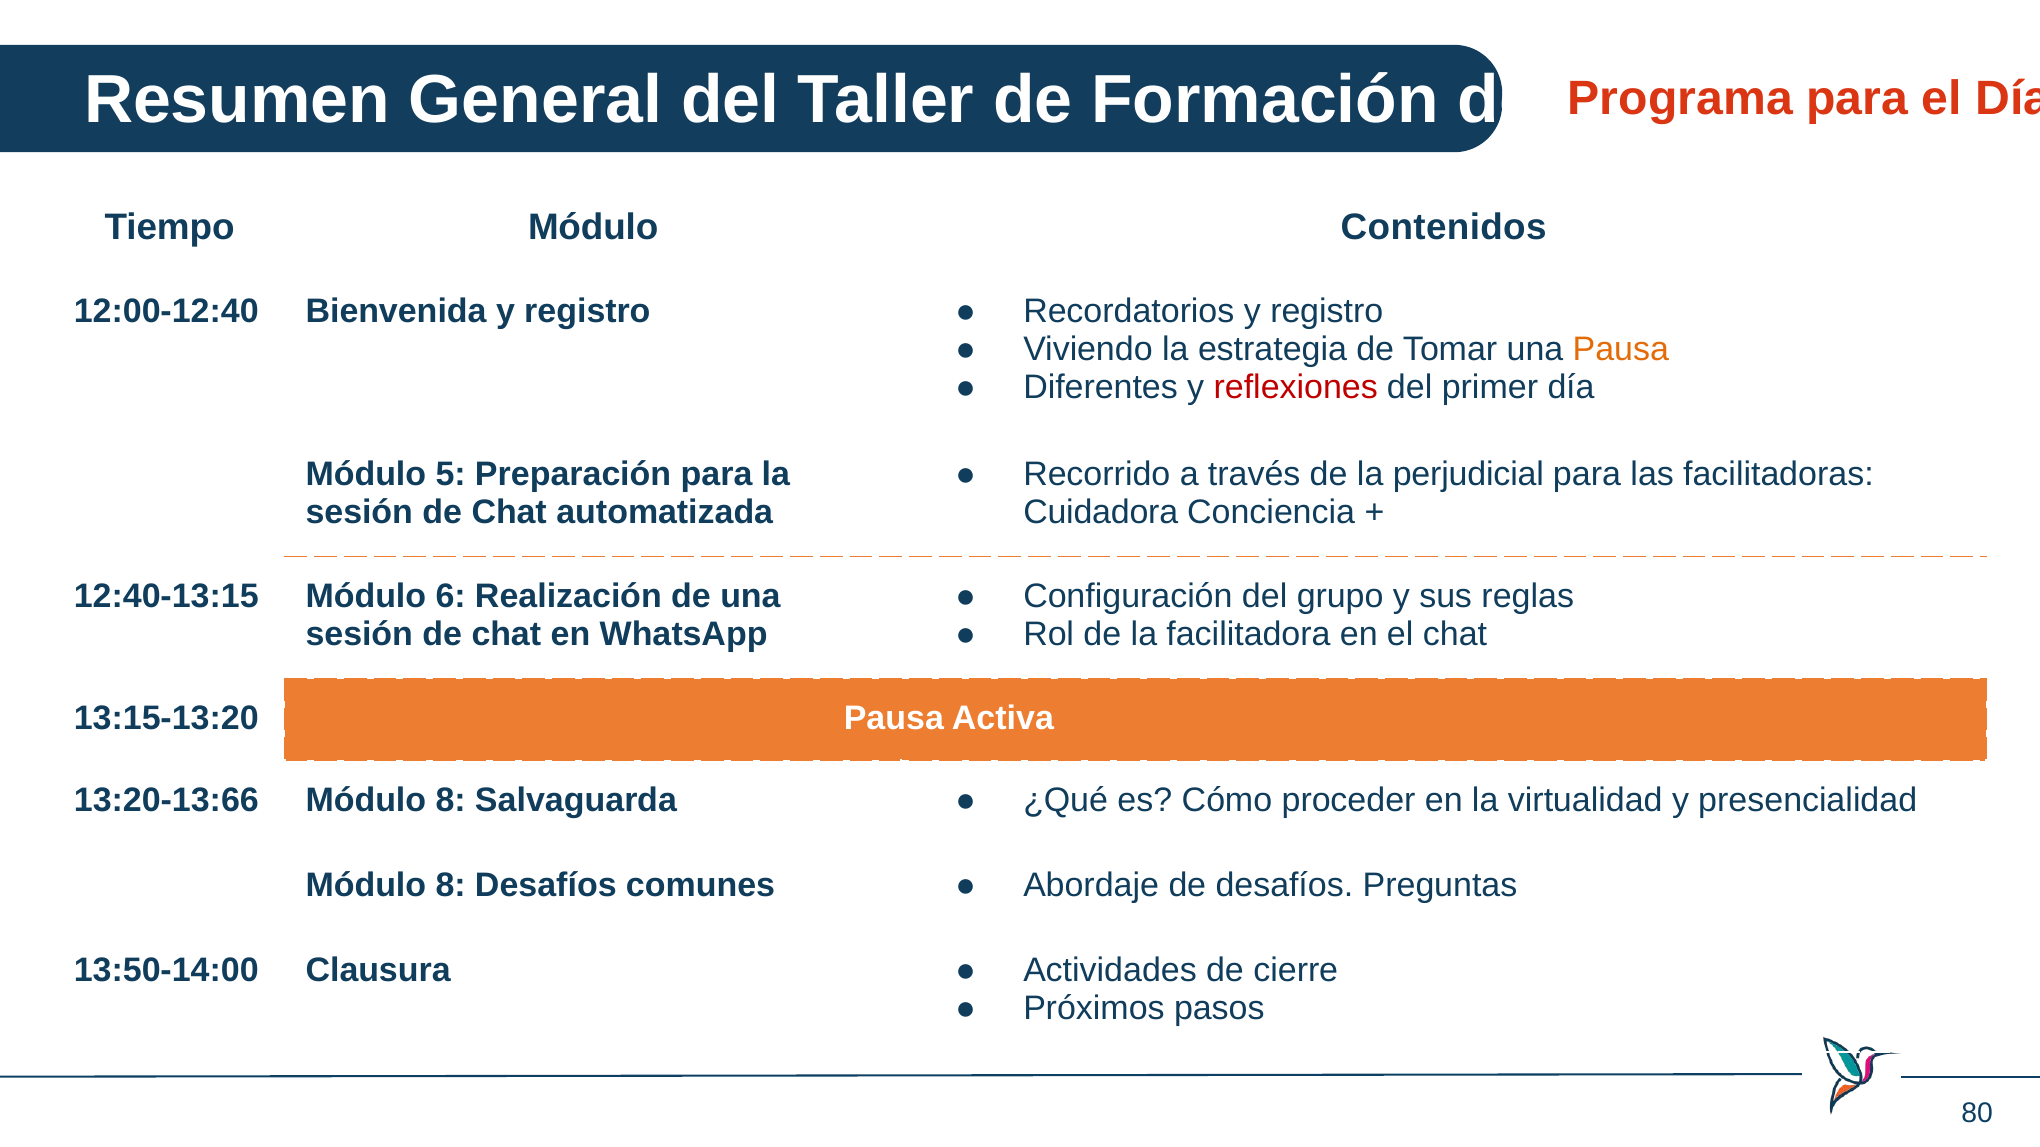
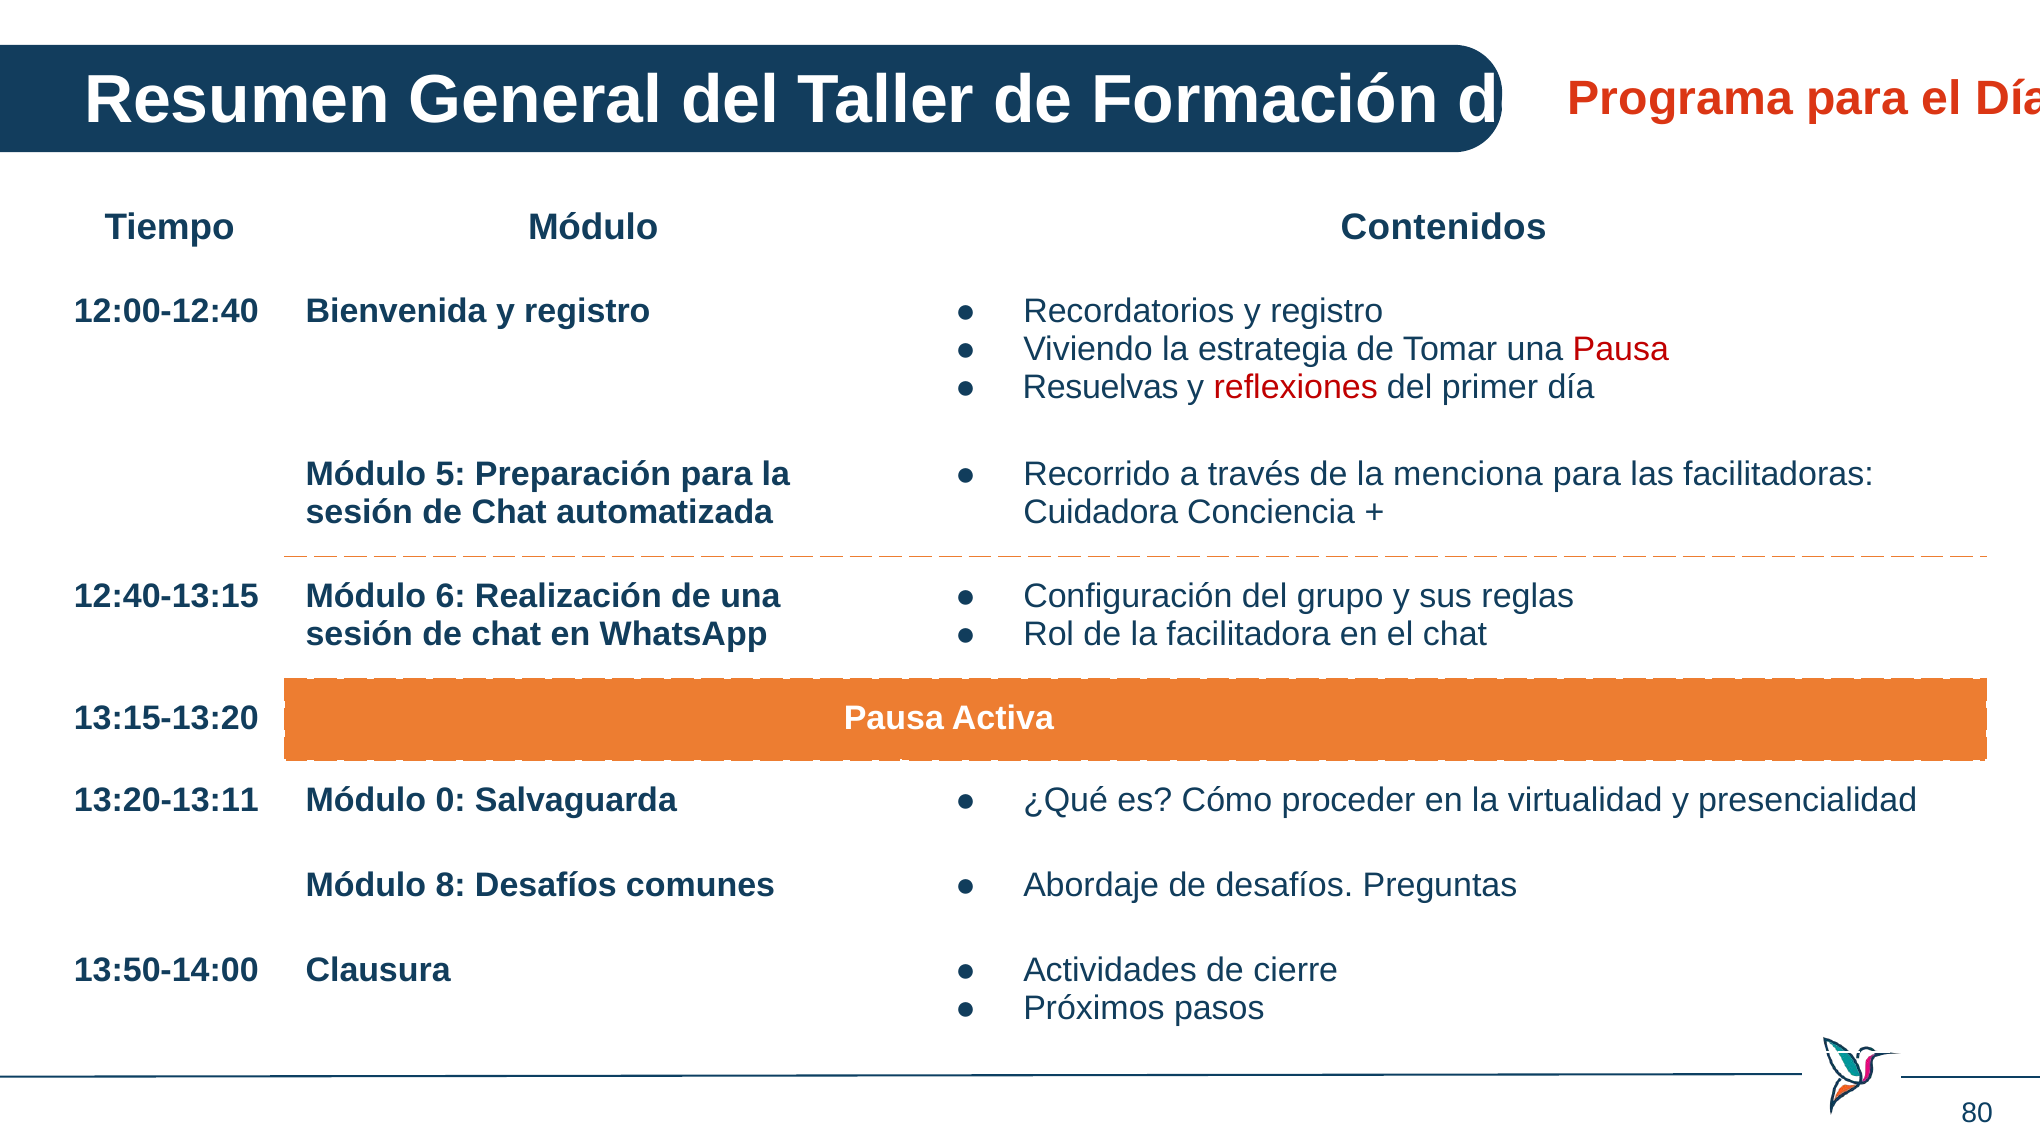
Pausa colour: orange -> red (1621, 349)
Diferentes: Diferentes -> Resuelvas (1101, 387)
perjudicial: perjudicial -> menciona (1468, 474)
13:20-13:66: 13:20-13:66 -> 13:20-13:11 (166, 801)
8: 8 -> 0 (451, 801)
